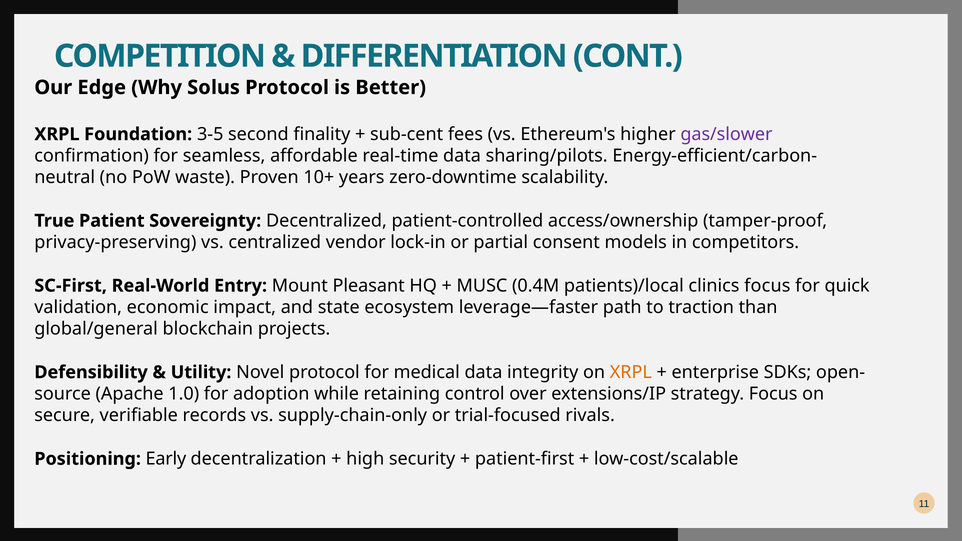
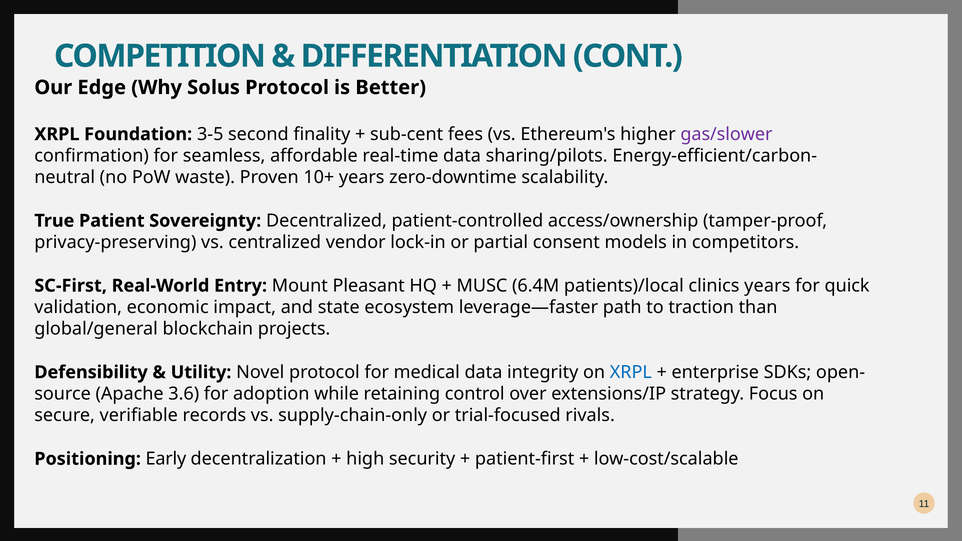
0.4M: 0.4M -> 6.4M (536, 286)
clinics focus: focus -> years (767, 286)
XRPL colour: orange -> blue (631, 372)
1.0: 1.0 -> 3.6 (184, 394)
